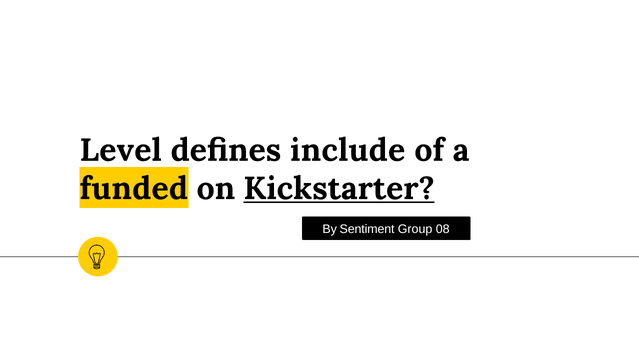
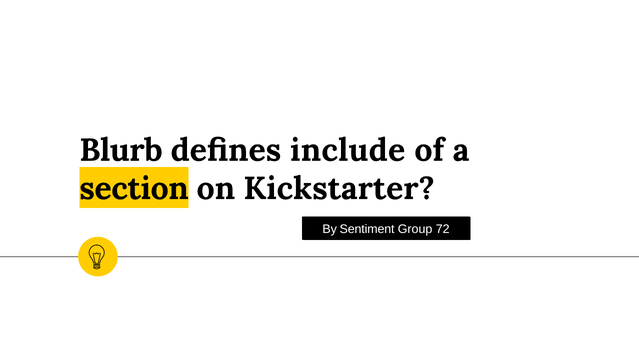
Level: Level -> Blurb (121, 150)
funded: funded -> section (134, 189)
Kickstarter underline: present -> none (339, 189)
08: 08 -> 72 (443, 230)
